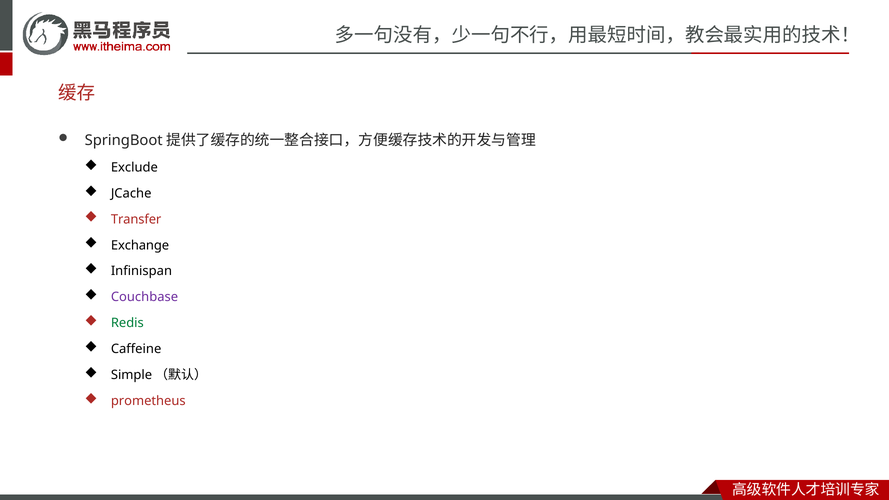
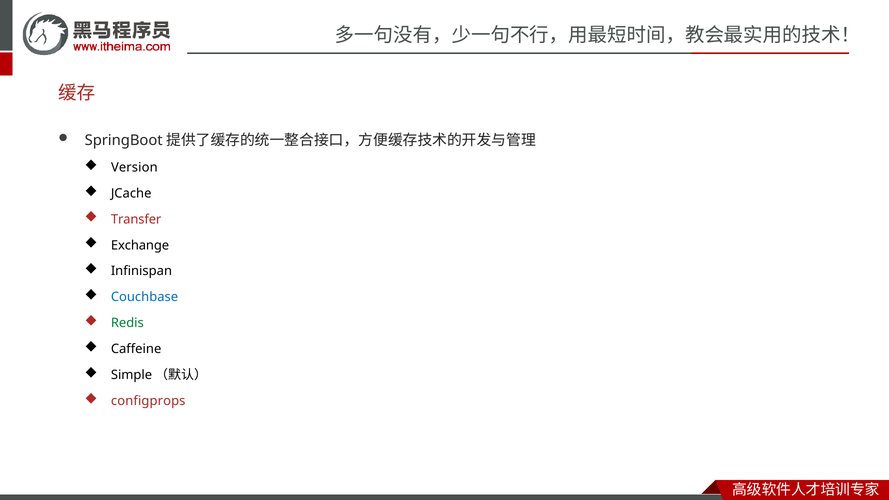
Exclude: Exclude -> Version (134, 167)
Couchbase colour: purple -> blue (144, 297)
prometheus: prometheus -> configprops (148, 401)
